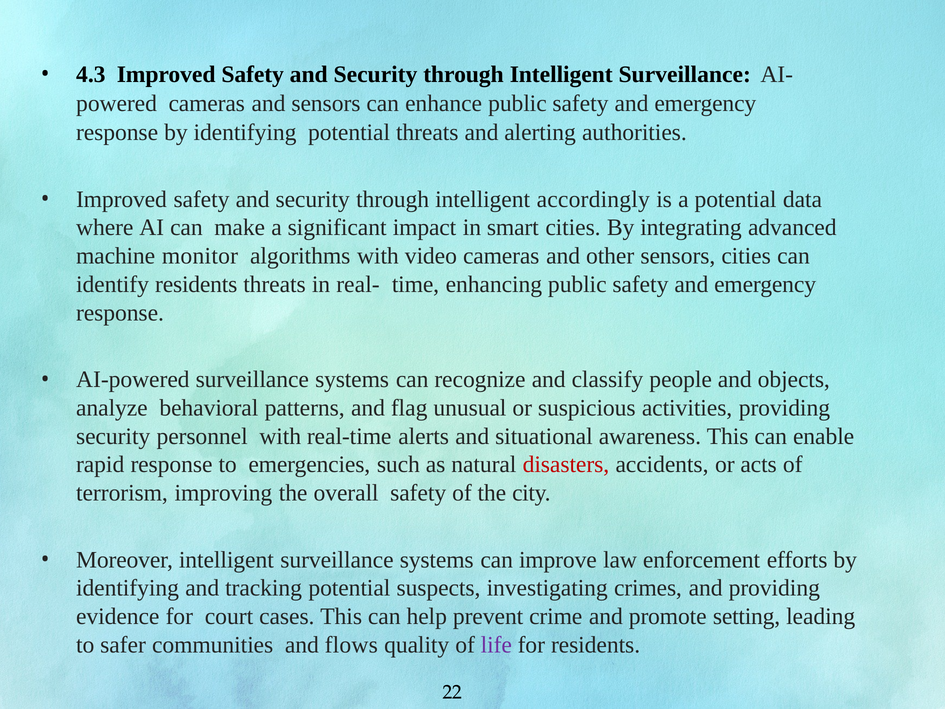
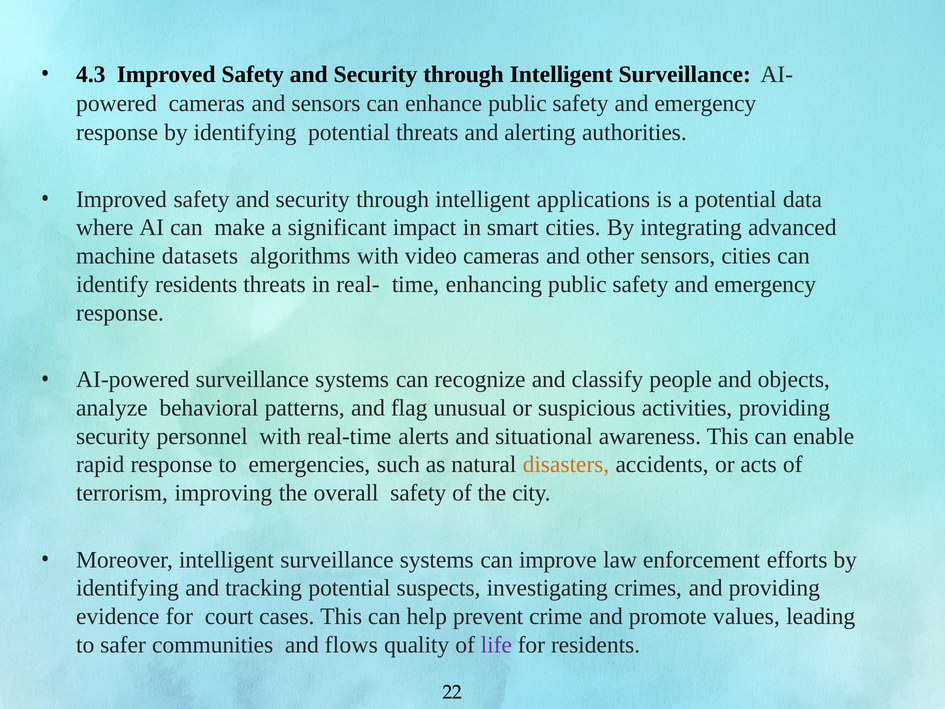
accordingly: accordingly -> applications (593, 199)
monitor: monitor -> datasets (200, 256)
disasters colour: red -> orange (566, 464)
setting: setting -> values (746, 616)
